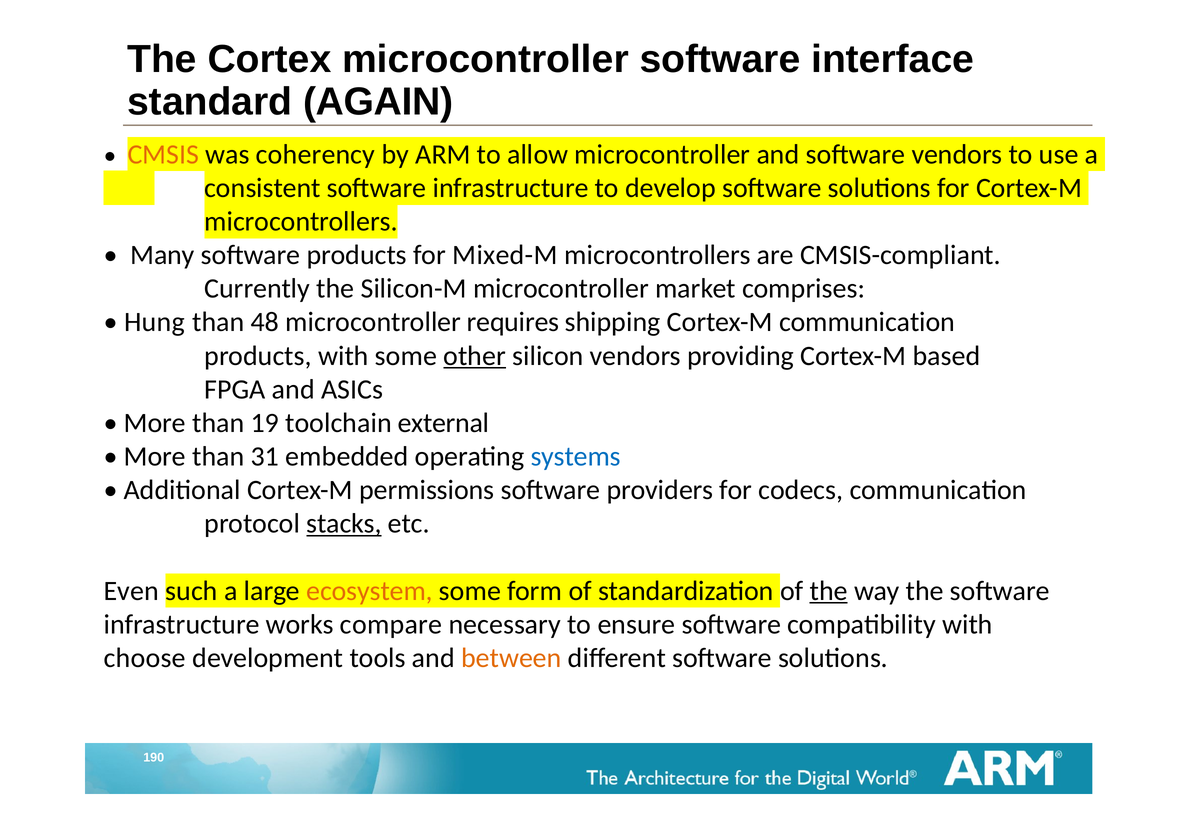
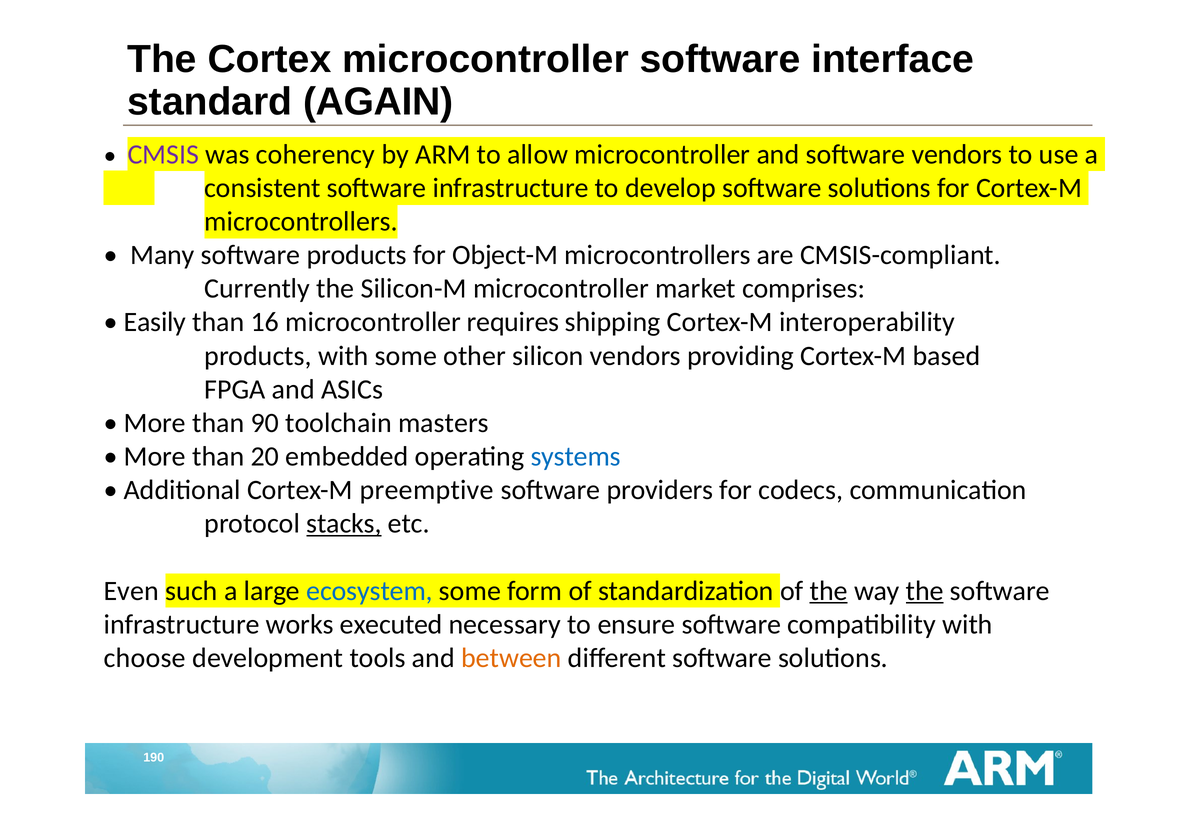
CMSIS colour: orange -> purple (163, 154)
Mixed-M: Mixed-M -> Object-M (505, 255)
Hung: Hung -> Easily (155, 322)
48: 48 -> 16 (265, 322)
Cortex-M communication: communication -> interoperability (867, 322)
other underline: present -> none (475, 356)
19: 19 -> 90 (265, 423)
external: external -> masters (443, 423)
31: 31 -> 20 (265, 457)
permissions: permissions -> preemptive (427, 490)
ecosystem colour: orange -> blue (369, 591)
the underline: none -> present (925, 591)
compare: compare -> executed (391, 625)
